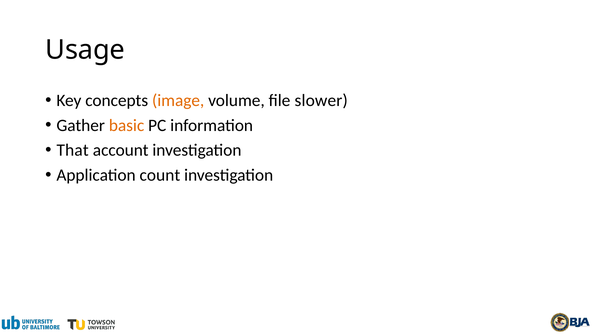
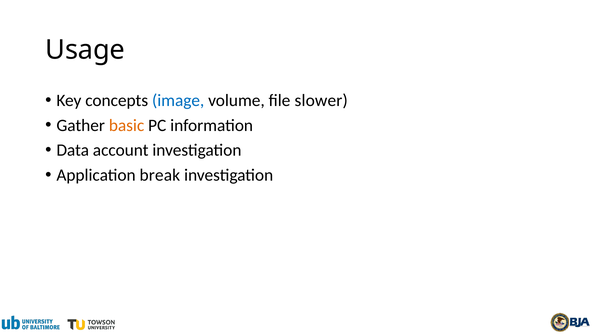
image colour: orange -> blue (178, 100)
That: That -> Data (73, 150)
count: count -> break (160, 175)
